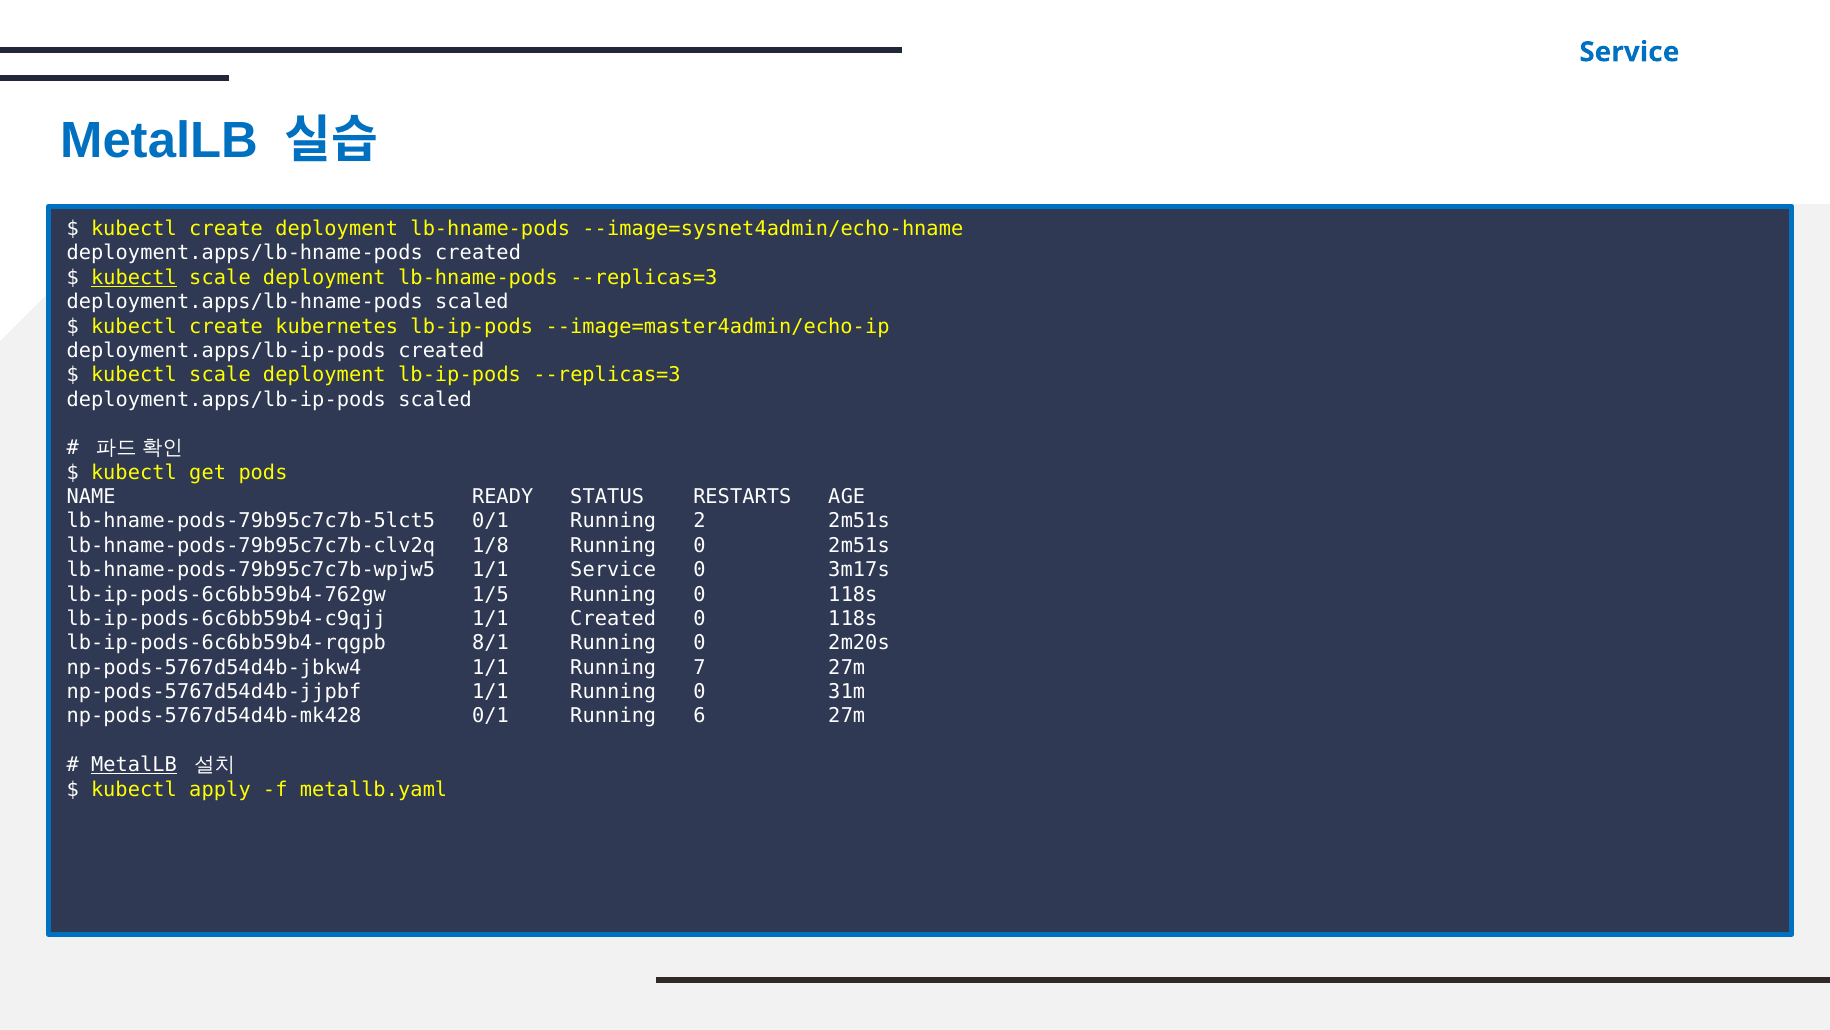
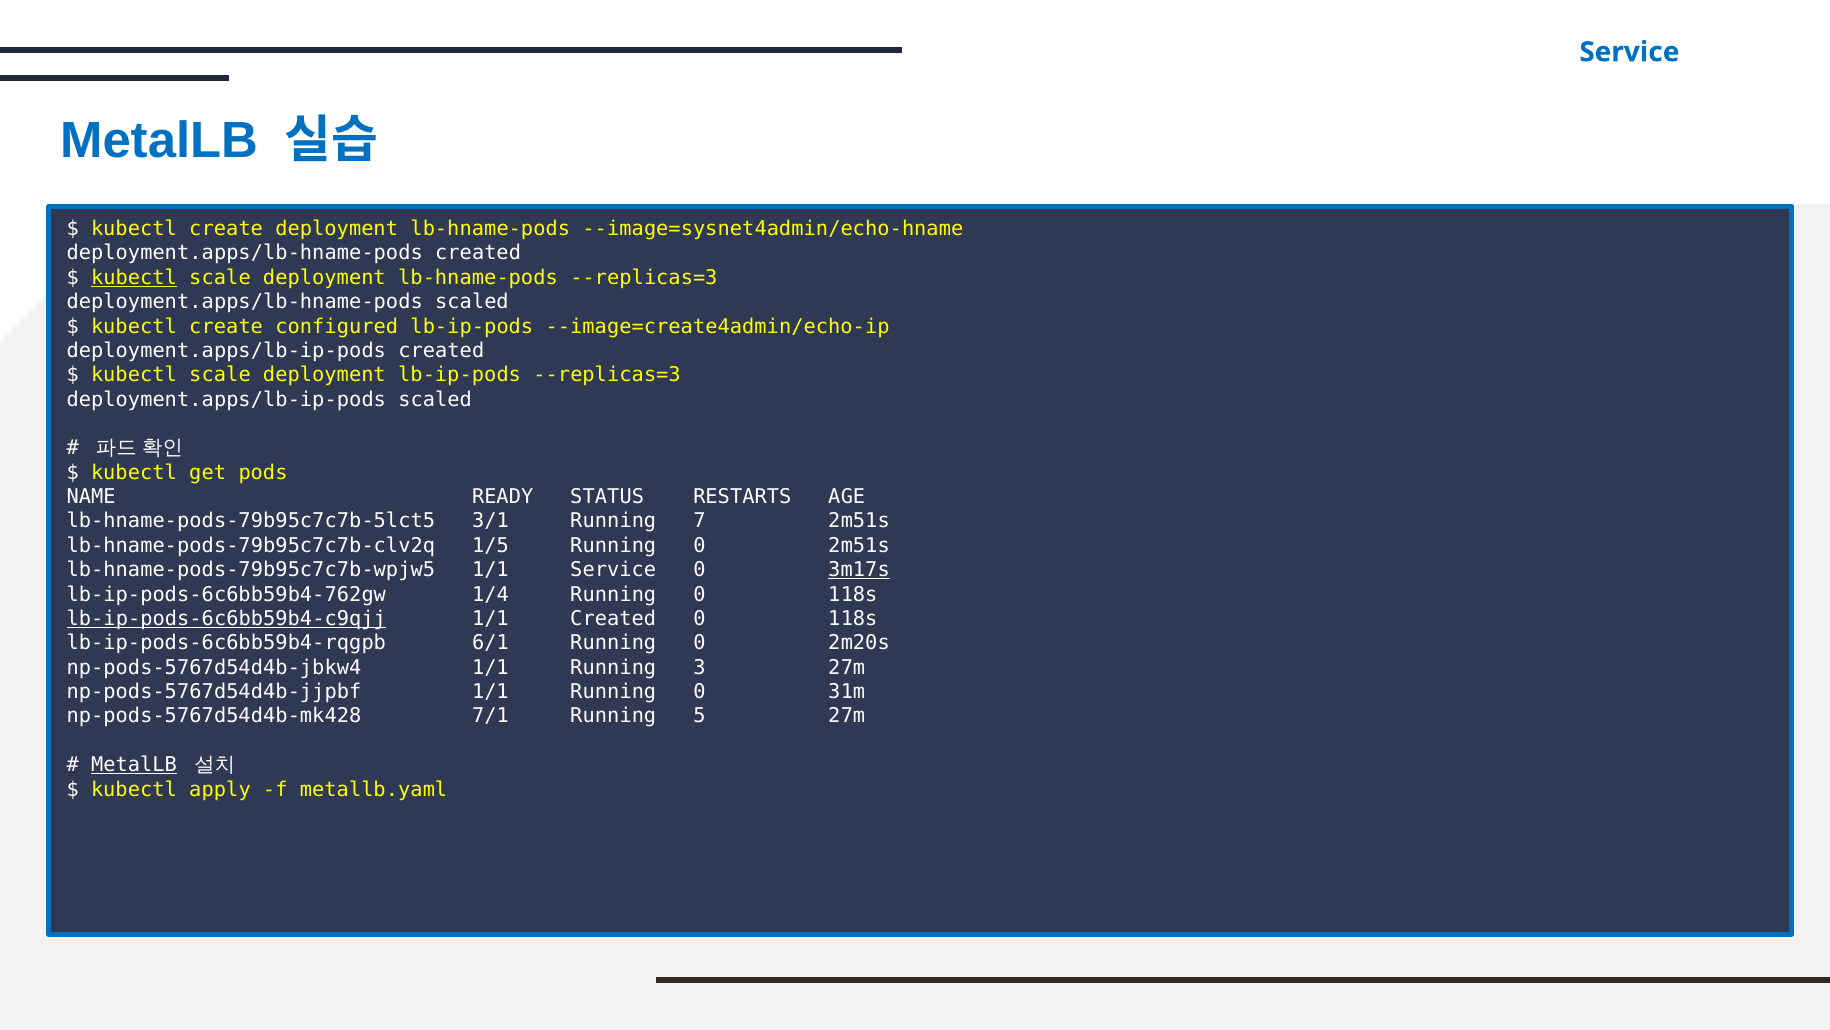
kubernetes: kubernetes -> configured (337, 326)
--image=master4admin/echo-ip: --image=master4admin/echo-ip -> --image=create4admin/echo-ip (718, 326)
lb-hname-pods-79b95c7c7b-5lct5 0/1: 0/1 -> 3/1 (490, 521)
2: 2 -> 7 (699, 521)
1/8: 1/8 -> 1/5 (490, 545)
3m17s underline: none -> present (859, 570)
1/5: 1/5 -> 1/4 (490, 594)
lb-ip-pods-6c6bb59b4-c9qjj underline: none -> present (226, 618)
8/1: 8/1 -> 6/1 (490, 643)
7: 7 -> 3 (699, 667)
np-pods-5767d54d4b-mk428 0/1: 0/1 -> 7/1 (490, 716)
6: 6 -> 5 (699, 716)
